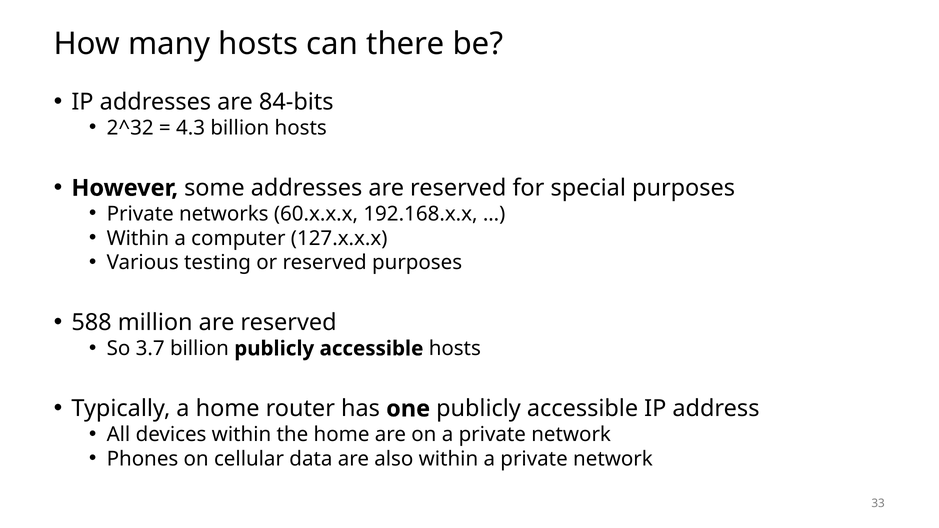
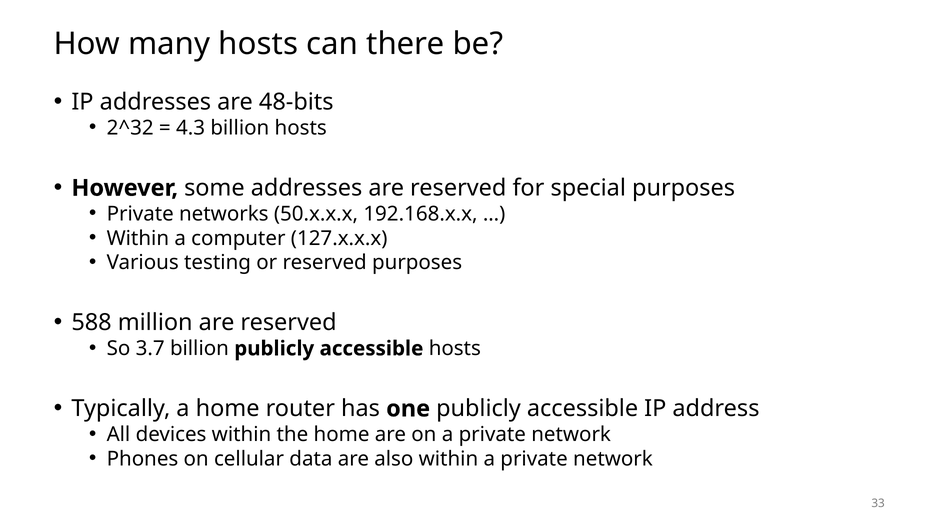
84-bits: 84-bits -> 48-bits (296, 102)
60.x.x.x: 60.x.x.x -> 50.x.x.x (316, 214)
